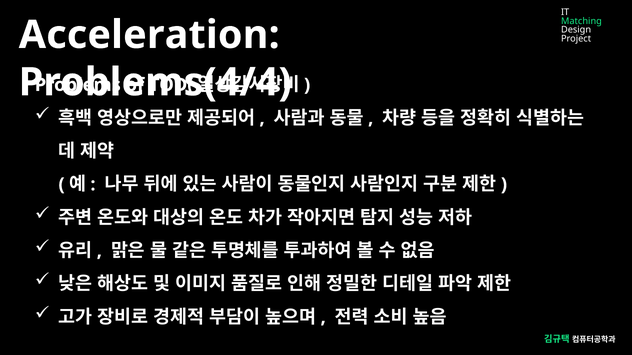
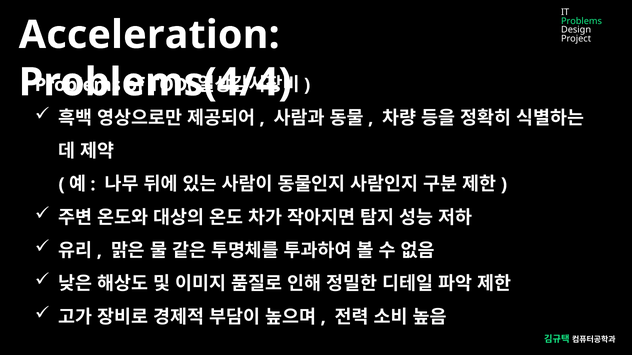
Matching: Matching -> Problems (581, 21)
